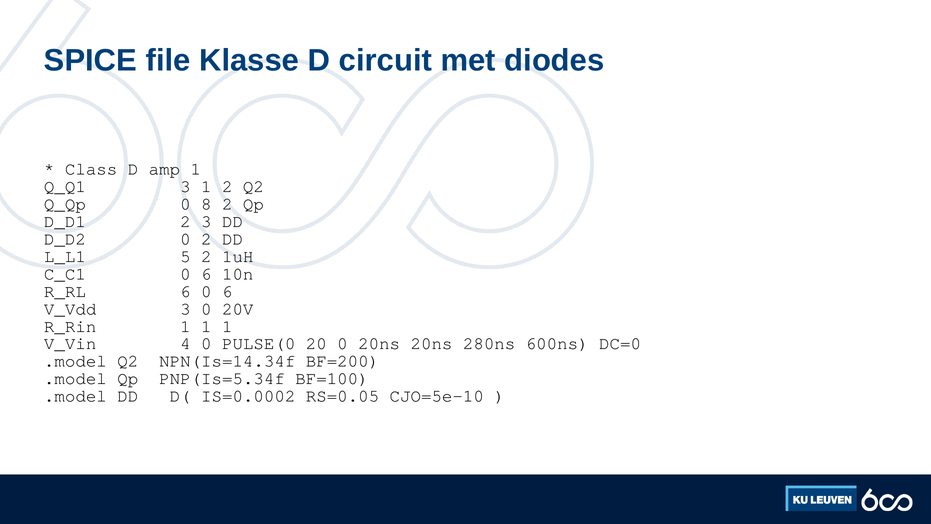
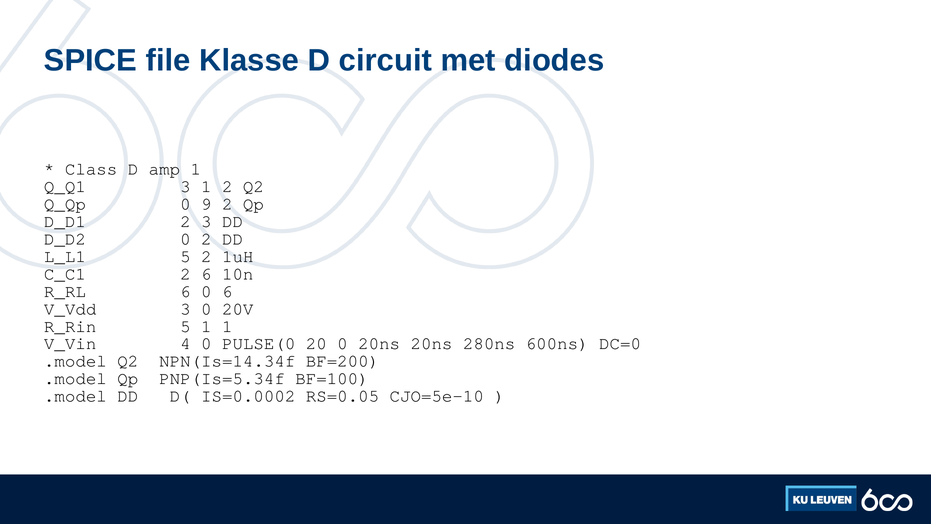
8: 8 -> 9 (206, 204)
C_C1 0: 0 -> 2 (185, 274)
R_Rin 1: 1 -> 5 (185, 326)
